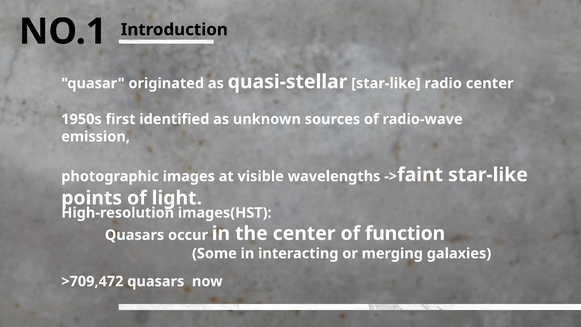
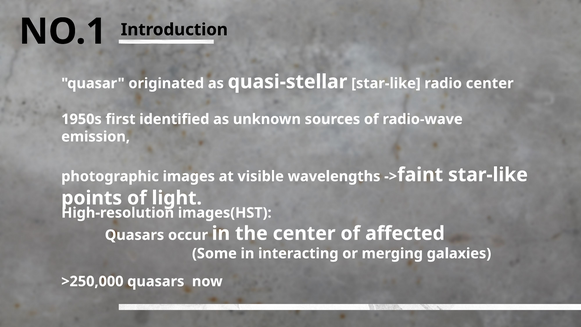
function: function -> affected (405, 233)
>709,472: >709,472 -> >250,000 (92, 281)
